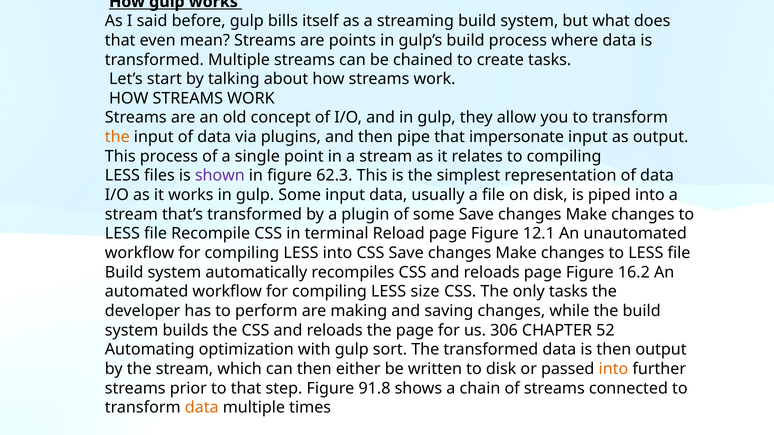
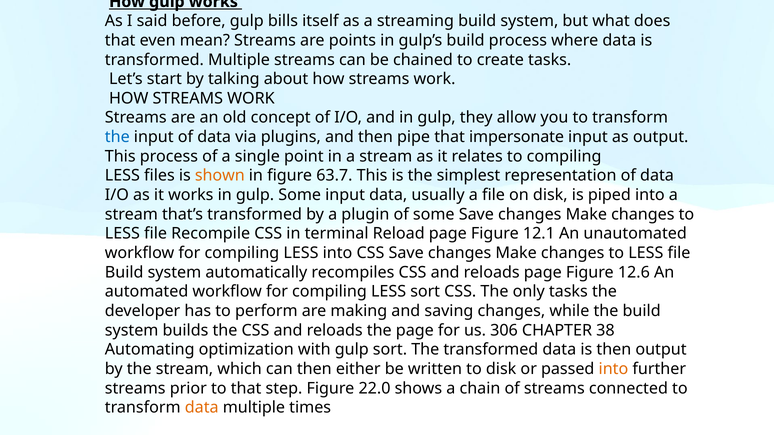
the colour: orange -> blue (117, 137)
shown colour: purple -> orange (220, 176)
62.3: 62.3 -> 63.7 (334, 176)
16.2: 16.2 -> 12.6 (634, 273)
LESS size: size -> sort (425, 292)
52: 52 -> 38 (605, 331)
91.8: 91.8 -> 22.0 (375, 389)
